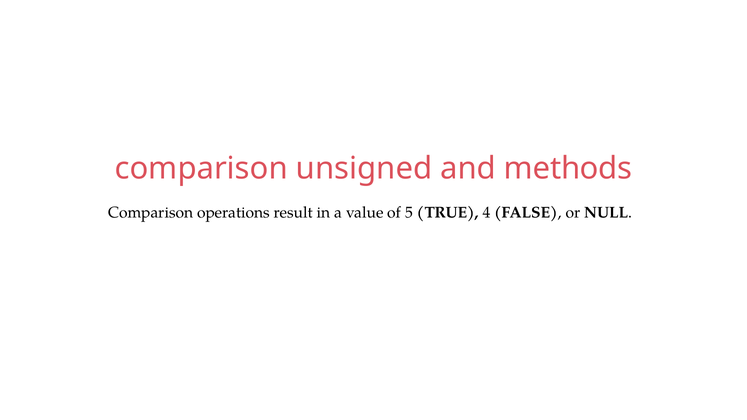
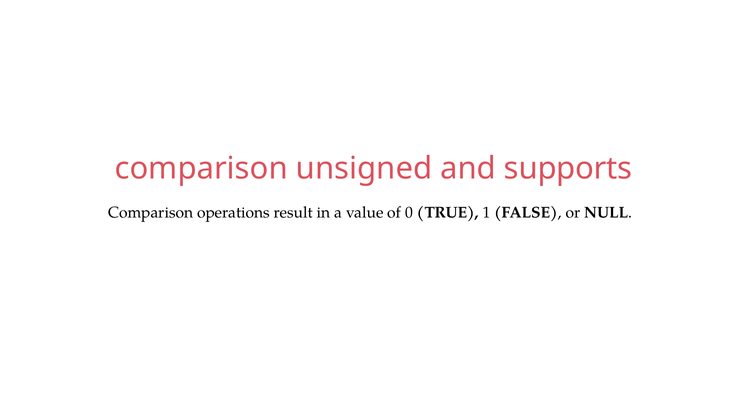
methods: methods -> supports (568, 168)
5: 5 -> 0 (409, 213)
4: 4 -> 1 (487, 213)
